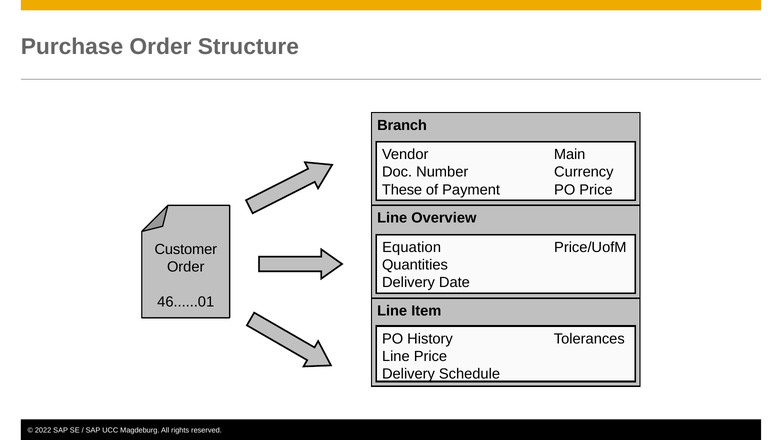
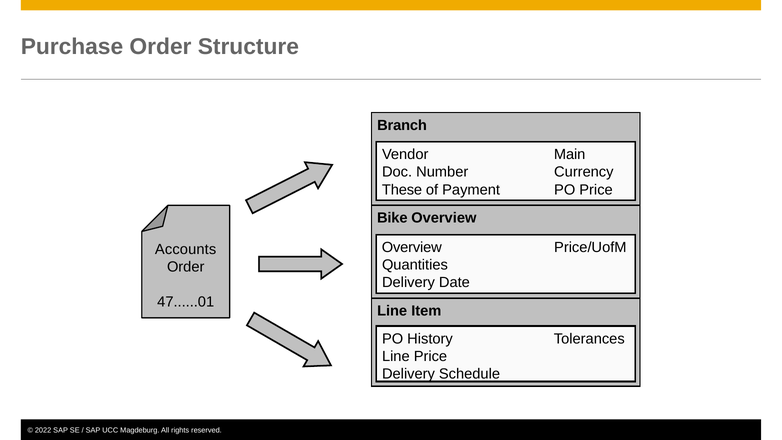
Line: Line -> Bike (392, 218)
Equation: Equation -> Overview (412, 247)
Customer: Customer -> Accounts (186, 249)
46......01: 46......01 -> 47......01 (186, 302)
